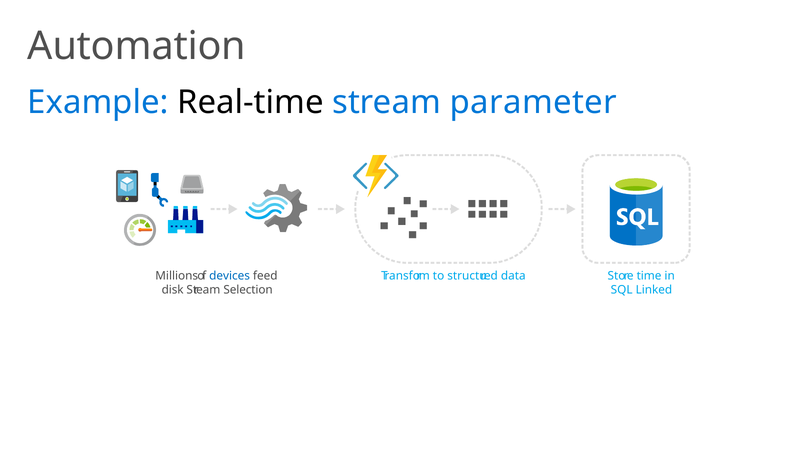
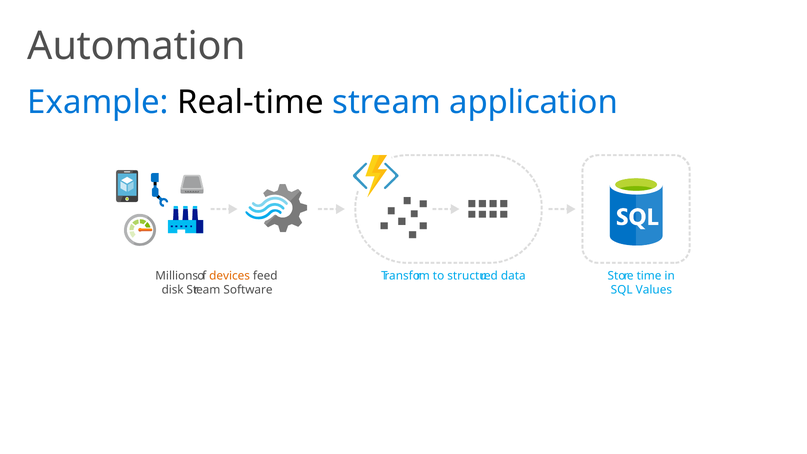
parameter: parameter -> application (534, 102)
devices colour: blue -> orange (230, 276)
Selection: Selection -> Software (248, 290)
Linked: Linked -> Values (654, 290)
